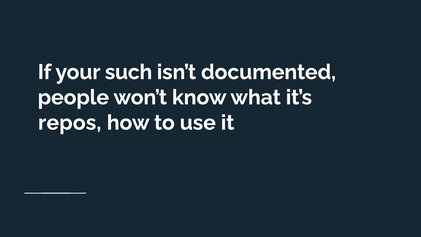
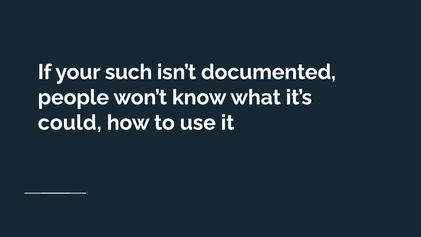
repos: repos -> could (70, 123)
